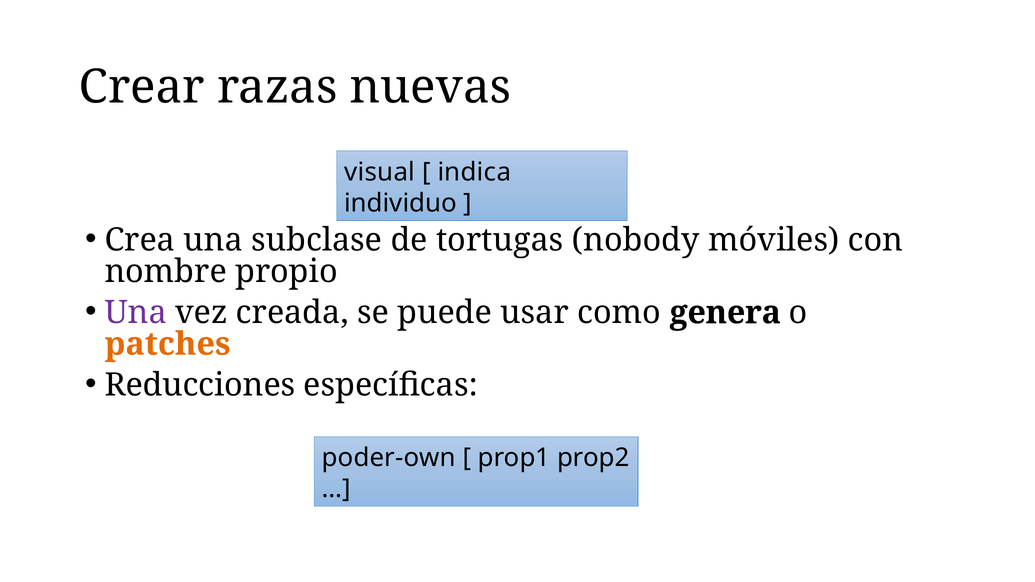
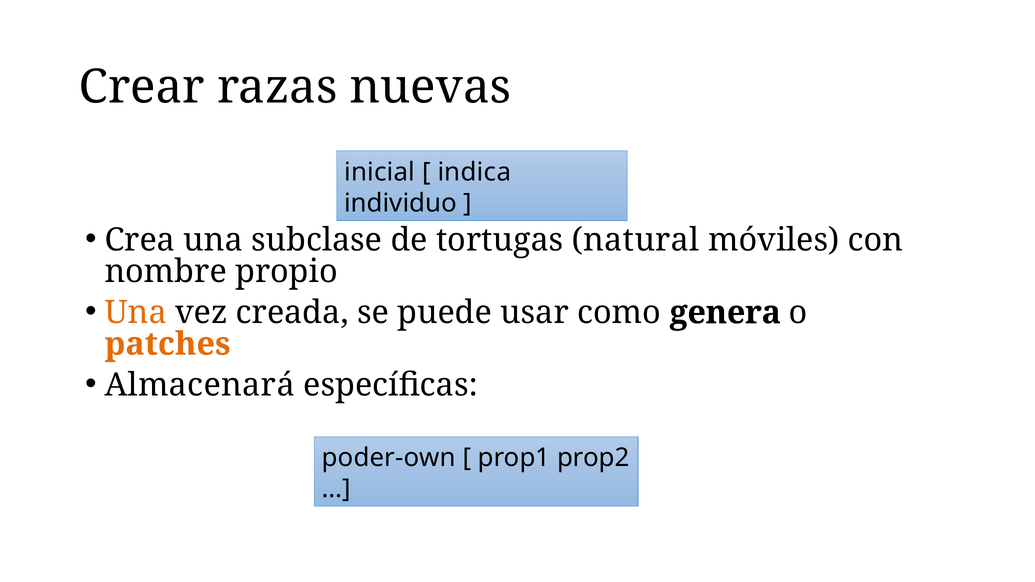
visual: visual -> inicial (380, 172)
nobody: nobody -> natural (636, 240)
Una colour: purple -> orange (136, 313)
Reducciones: Reducciones -> Almacenará (200, 385)
